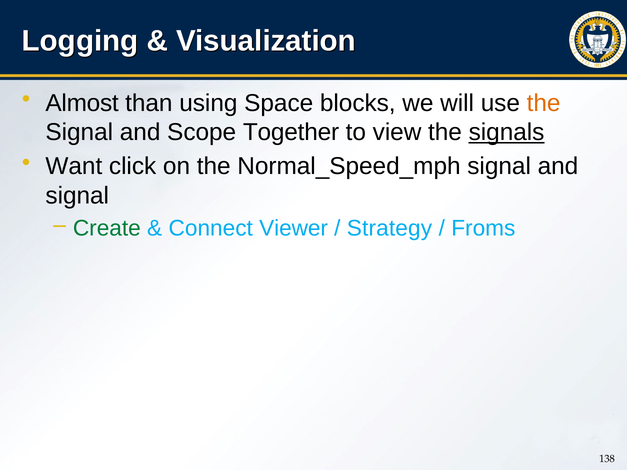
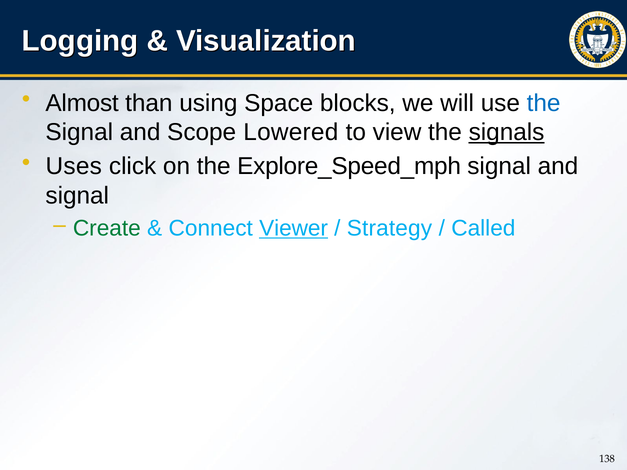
the colour: orange -> blue (544, 103)
Together: Together -> Lowered (291, 132)
Want: Want -> Uses (74, 167)
Normal_Speed_mph: Normal_Speed_mph -> Explore_Speed_mph (349, 167)
Viewer underline: none -> present (294, 228)
Froms: Froms -> Called (483, 228)
